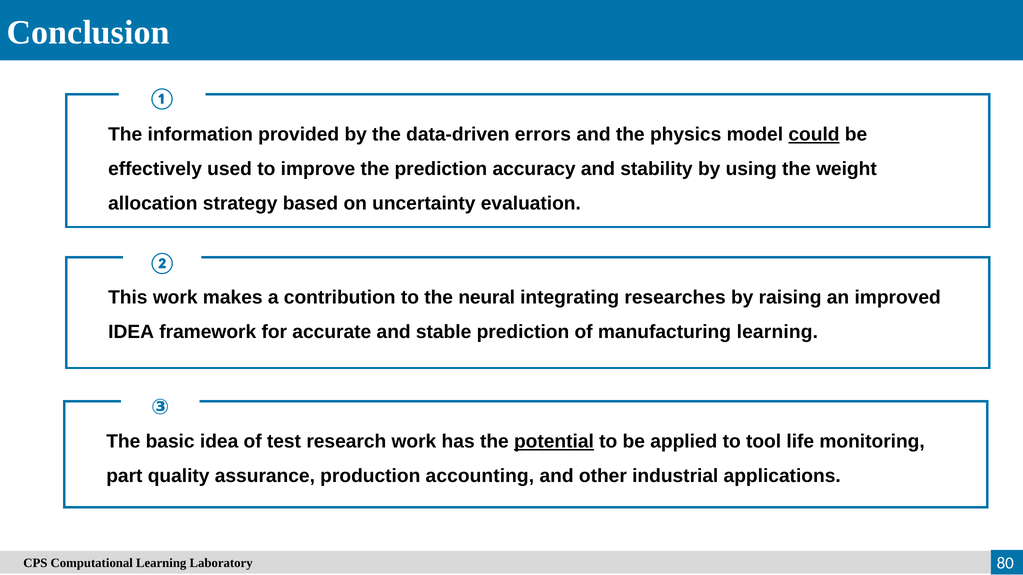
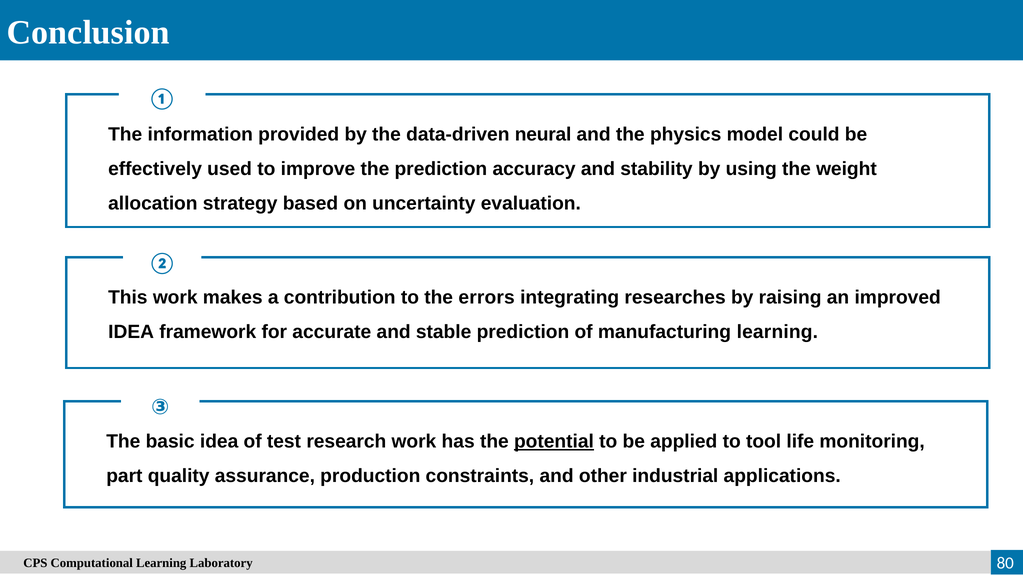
errors: errors -> neural (543, 135)
could underline: present -> none (814, 135)
neural: neural -> errors (487, 298)
accounting: accounting -> constraints (480, 476)
